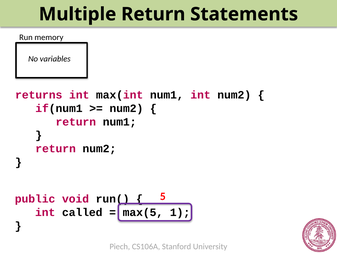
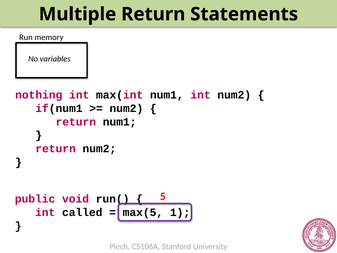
returns: returns -> nothing (39, 95)
